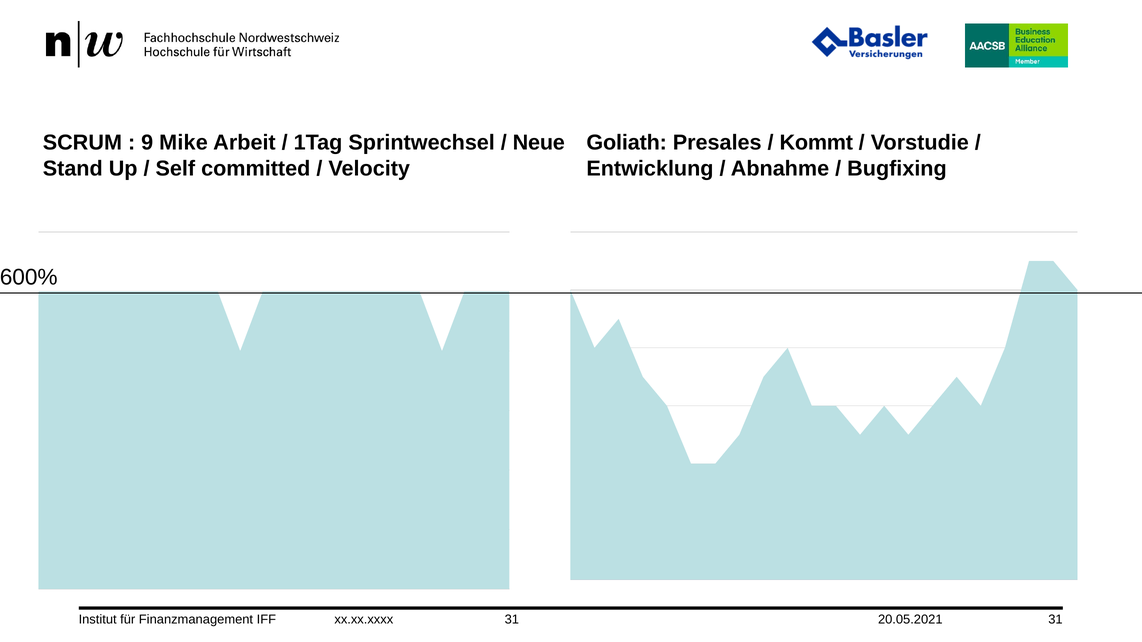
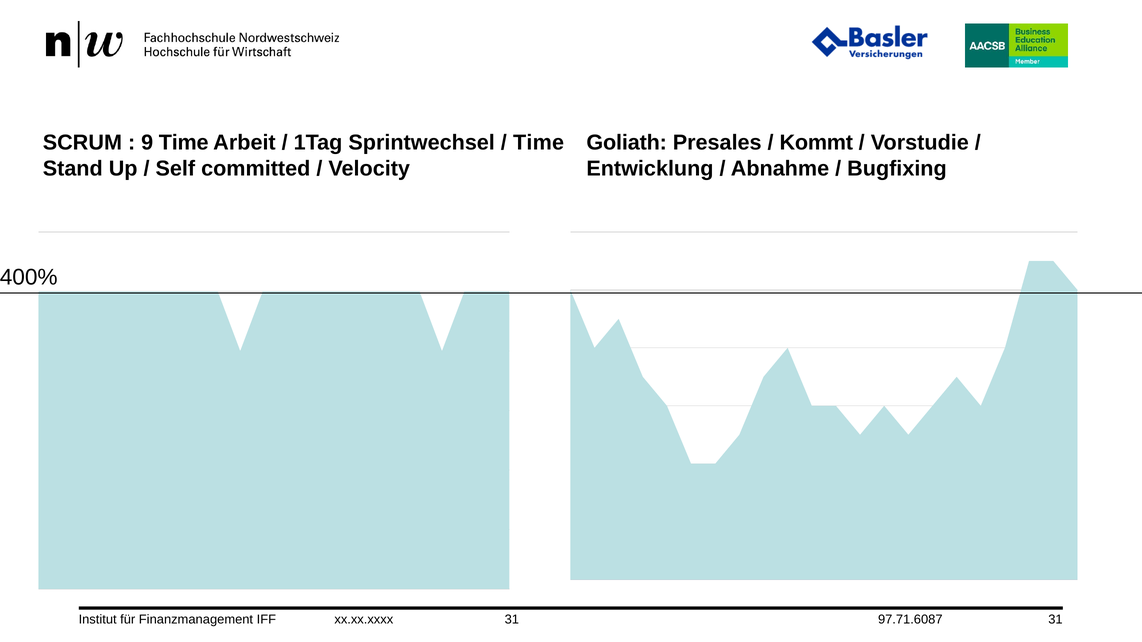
9 Mike: Mike -> Time (184, 143)
Neue: Neue -> Time (539, 143)
600%: 600% -> 400% (29, 278)
20.05.2021: 20.05.2021 -> 97.71.6087 (910, 620)
